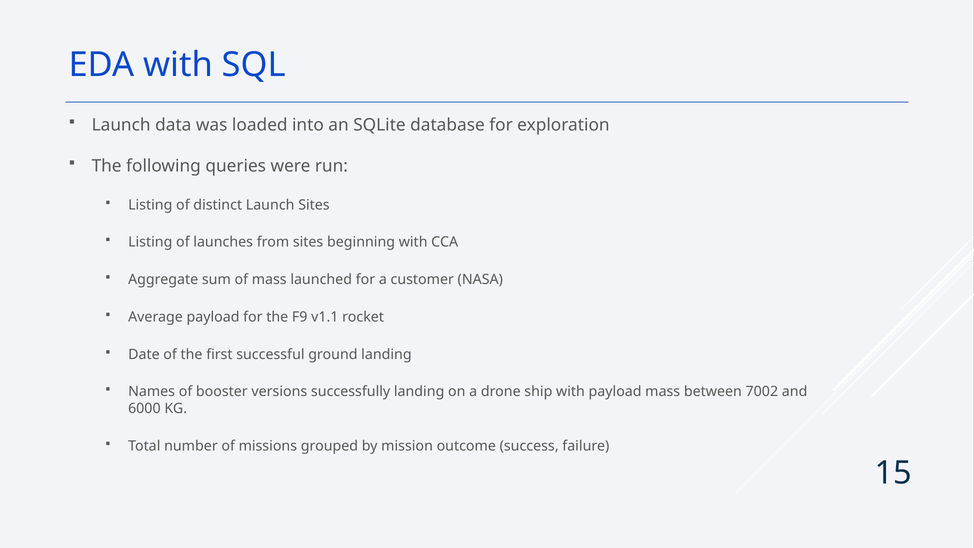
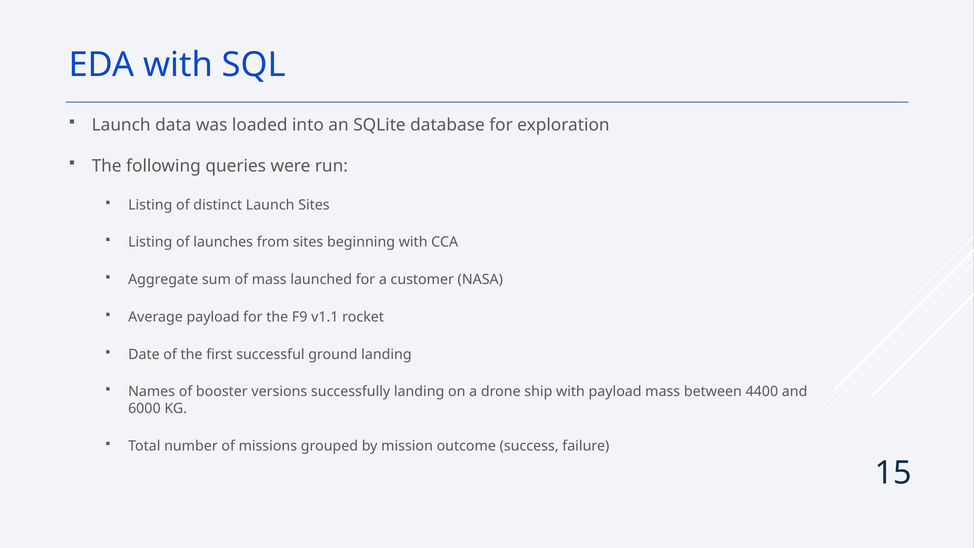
7002: 7002 -> 4400 (762, 392)
